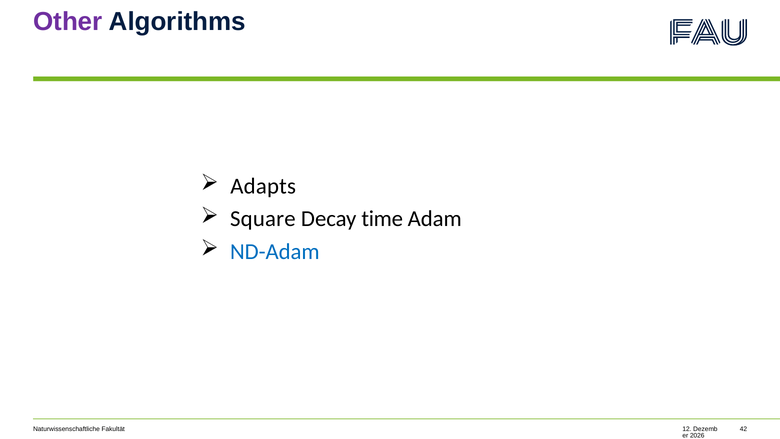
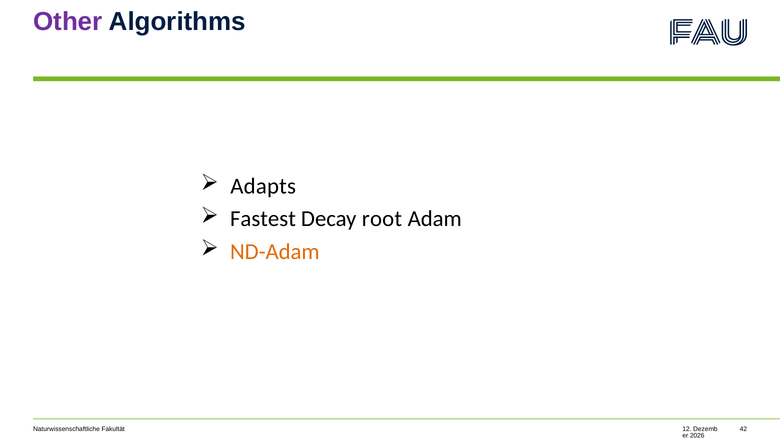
Square: Square -> Fastest (263, 219)
time: time -> root (382, 219)
ND-Adam colour: blue -> orange (275, 251)
